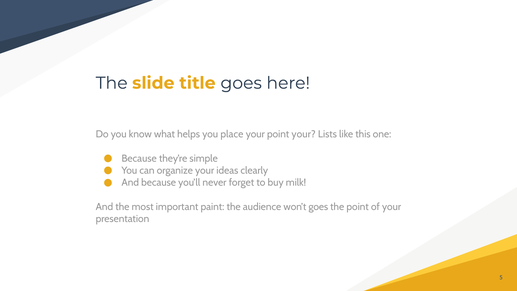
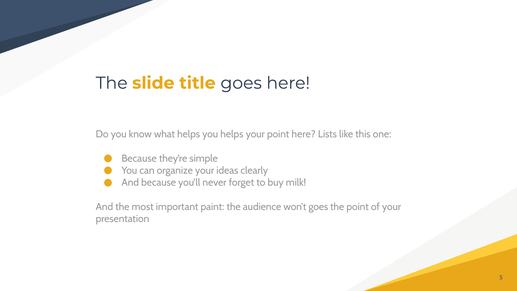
you place: place -> helps (232, 134)
point your: your -> here (304, 134)
